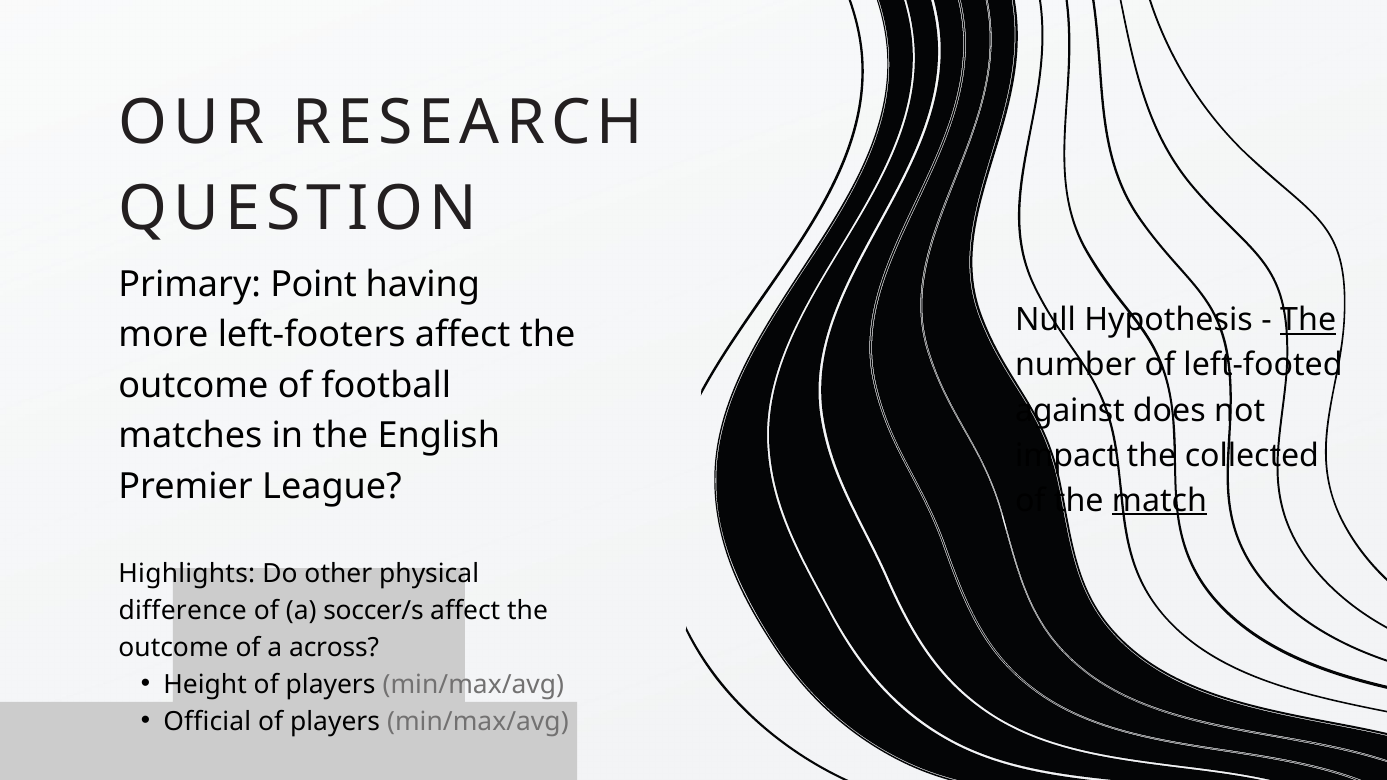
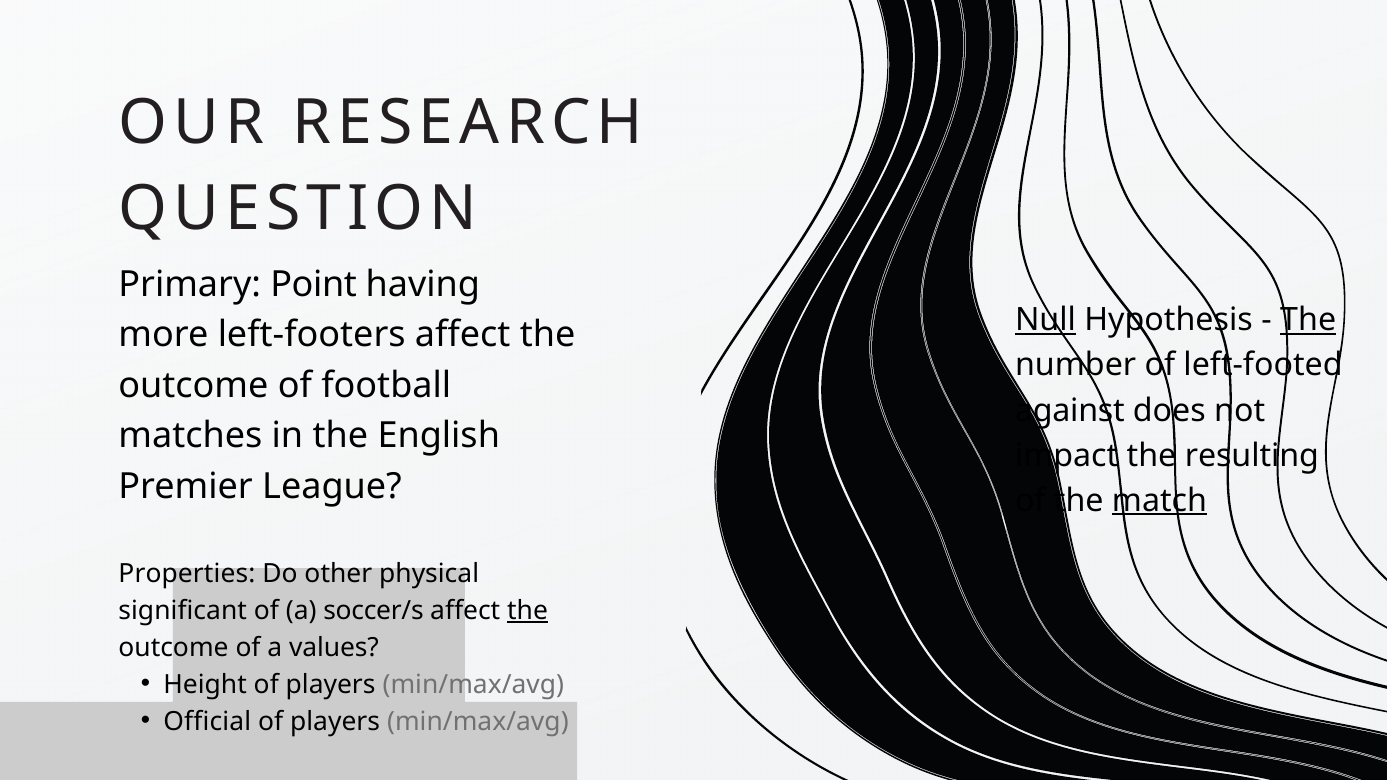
Null underline: none -> present (1046, 320)
collected: collected -> resulting (1252, 456)
Highlights: Highlights -> Properties (187, 574)
difference: difference -> significant (183, 611)
the underline: none -> present (528, 611)
across: across -> values (334, 648)
